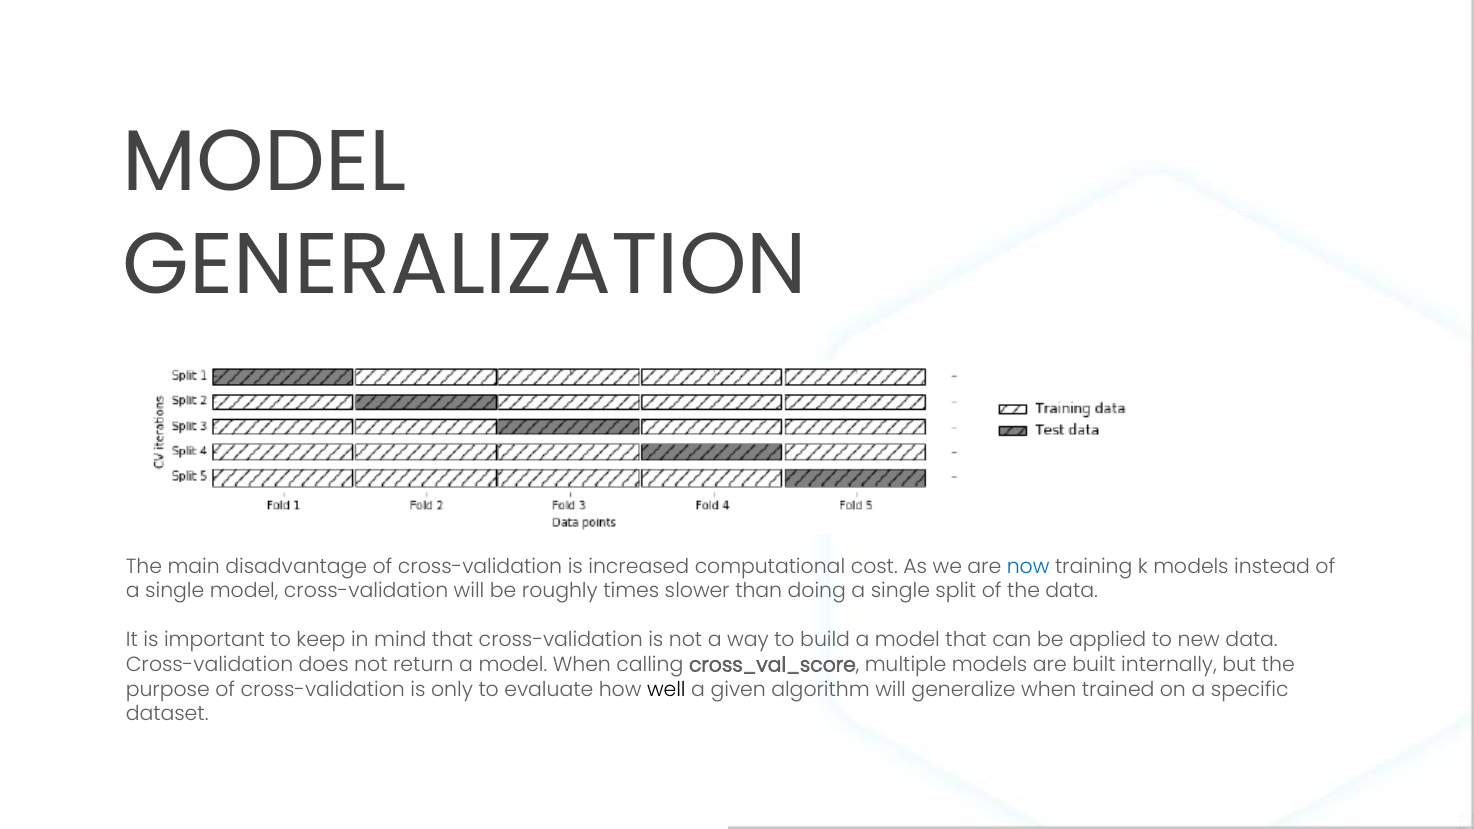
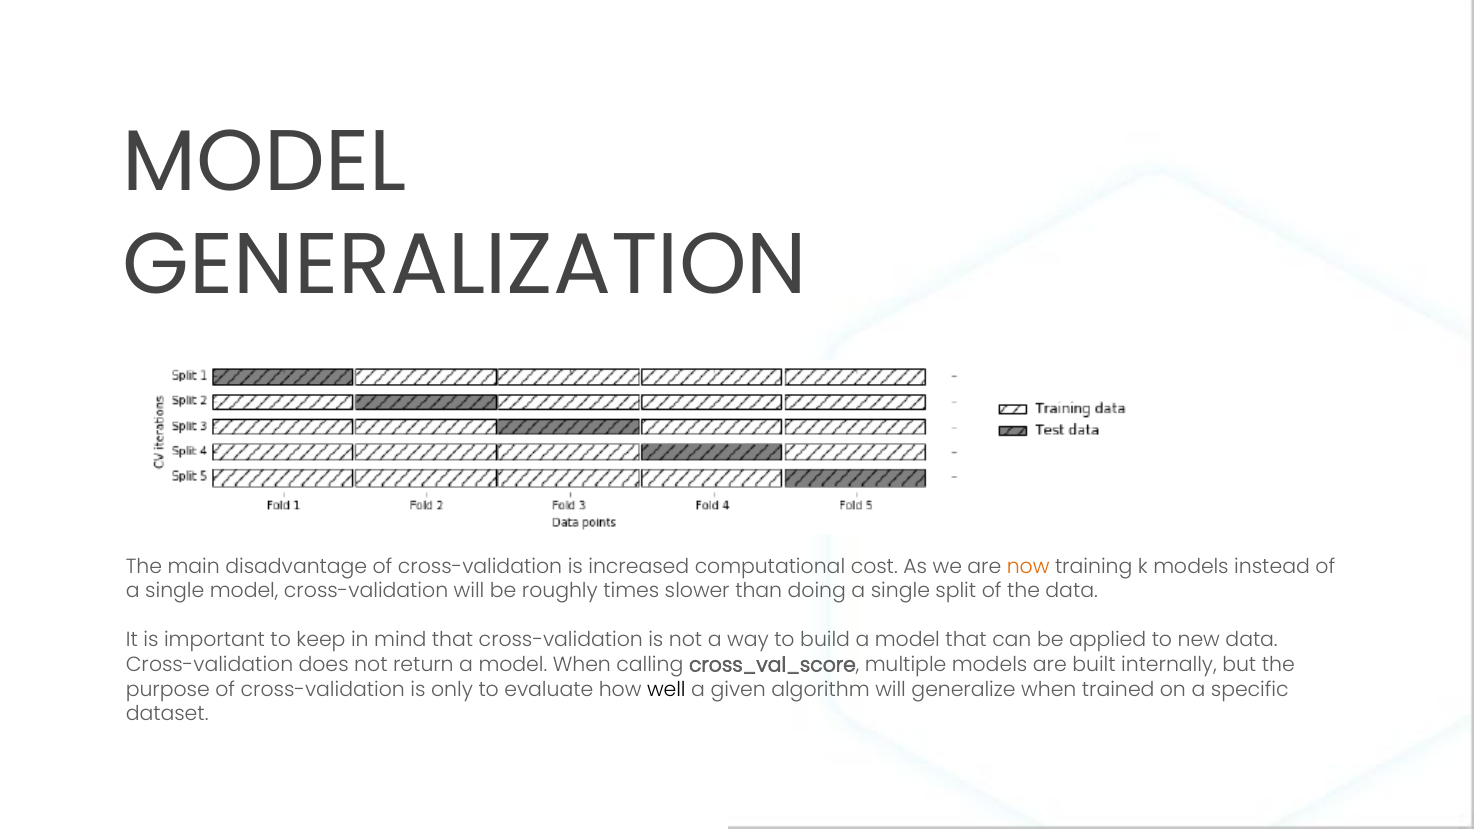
now colour: blue -> orange (1028, 566)
